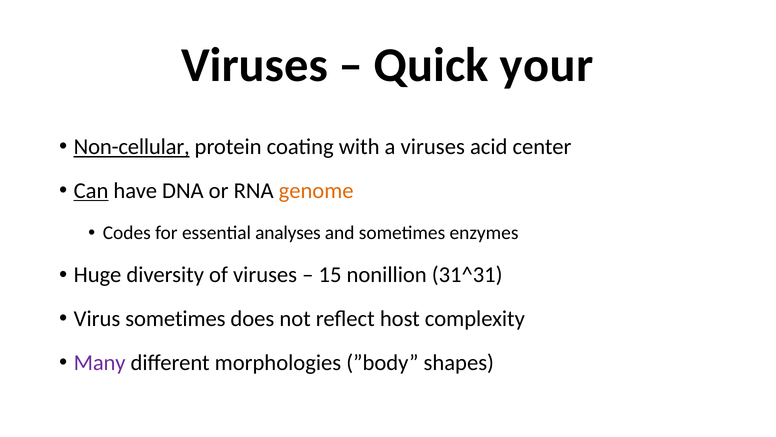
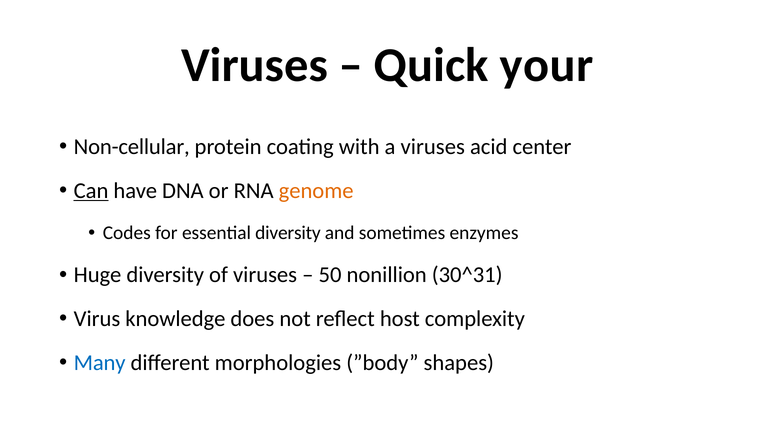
Non-cellular underline: present -> none (132, 147)
essential analyses: analyses -> diversity (288, 233)
15: 15 -> 50 (330, 275)
31^31: 31^31 -> 30^31 (467, 275)
Virus sometimes: sometimes -> knowledge (175, 318)
Many colour: purple -> blue (100, 362)
